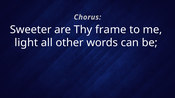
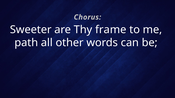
light: light -> path (26, 43)
